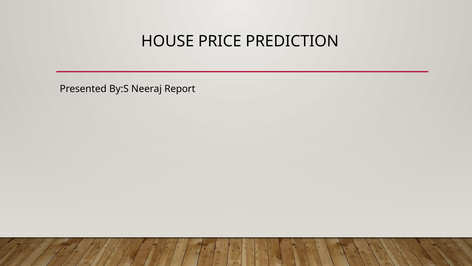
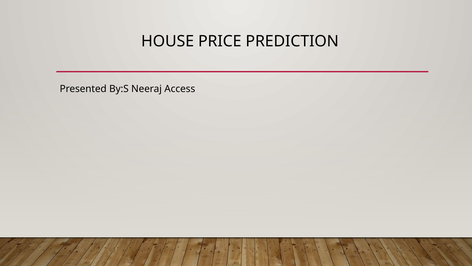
Report: Report -> Access (180, 89)
